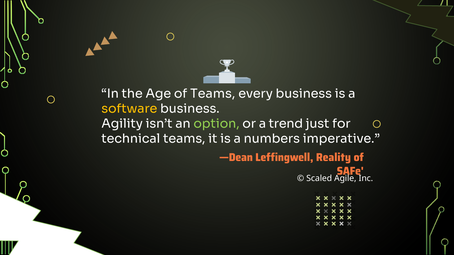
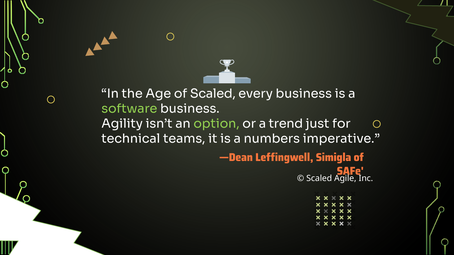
of Teams: Teams -> Scaled (213, 94)
software colour: yellow -> light green (129, 109)
Reality: Reality -> Simigla (334, 158)
